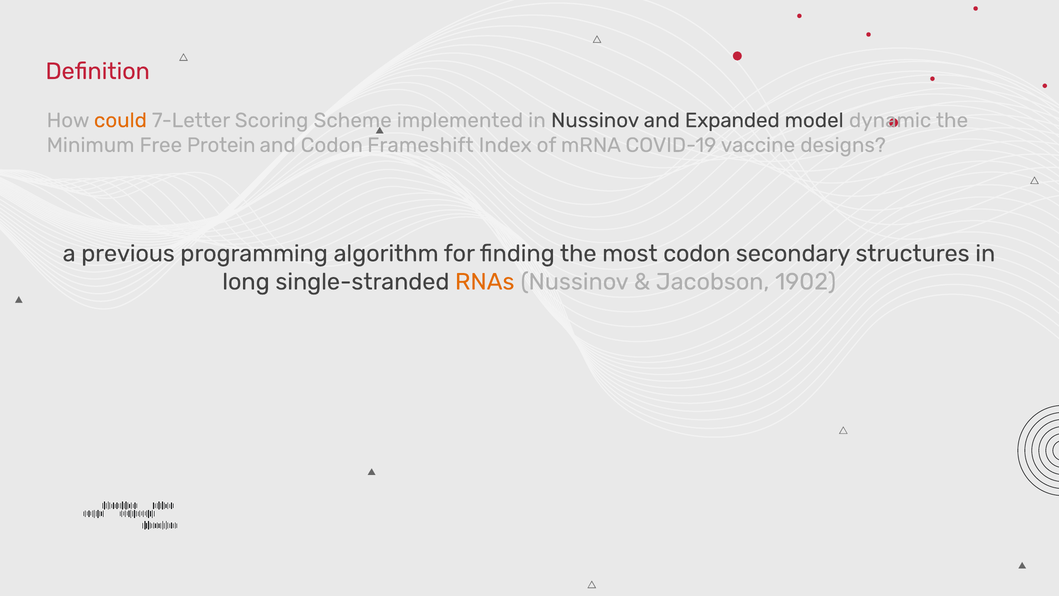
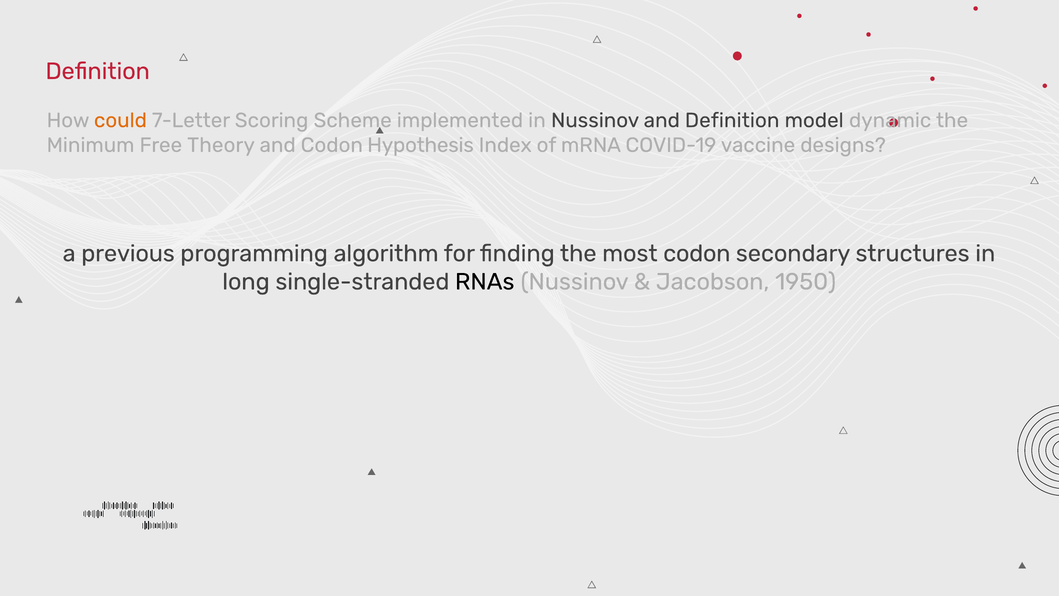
and Expanded: Expanded -> Definition (732, 120)
Protein: Protein -> Theory (221, 145)
Frameshift: Frameshift -> Hypothesis (421, 145)
RNAs colour: orange -> black (485, 282)
1902: 1902 -> 1950 (806, 282)
